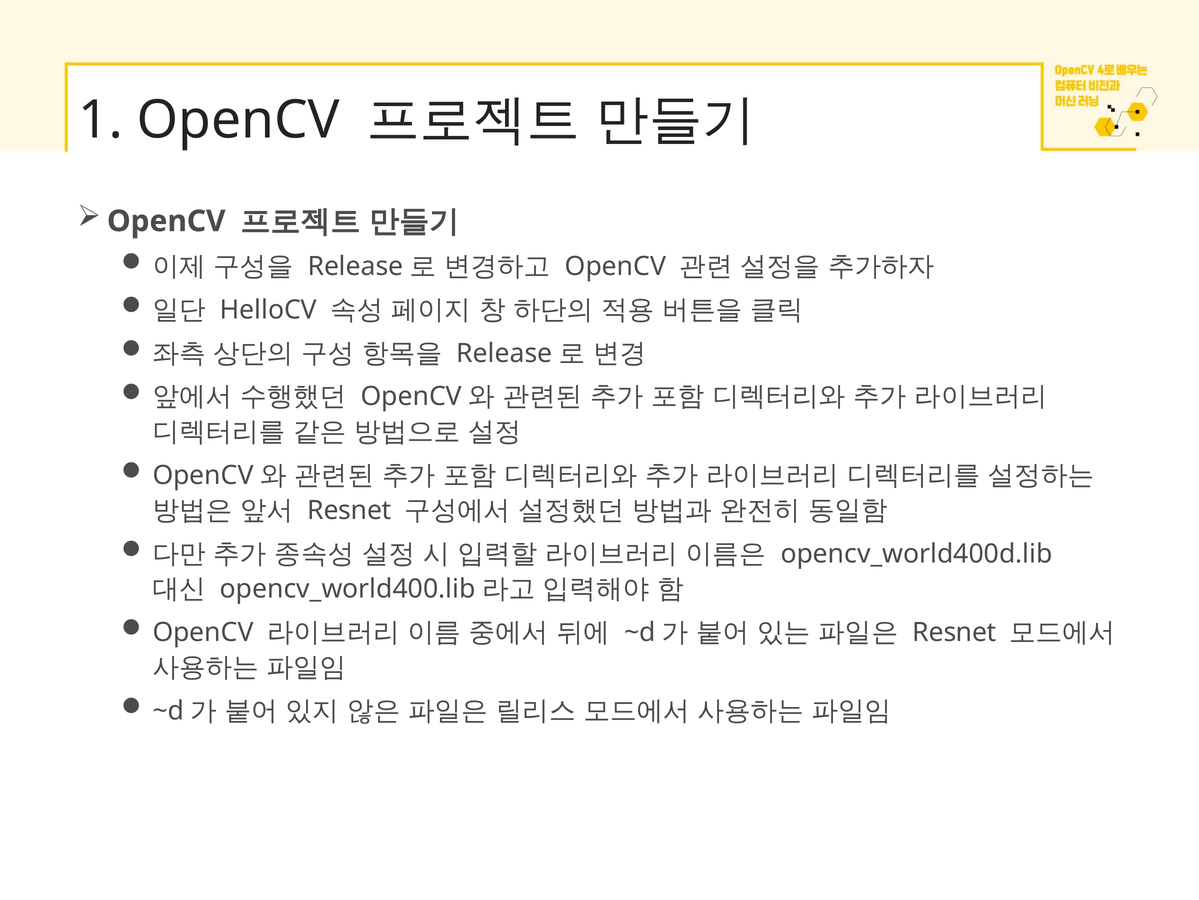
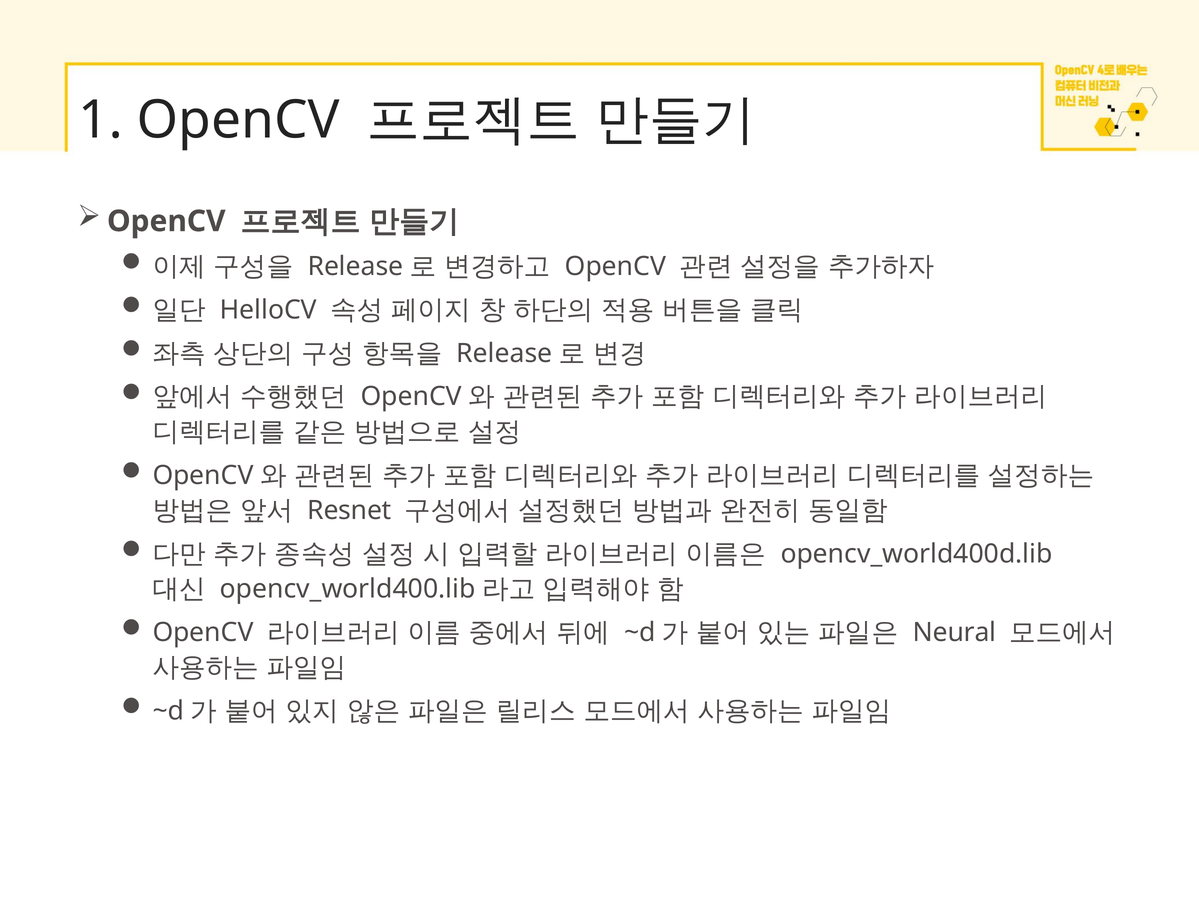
Resnet: Resnet -> Neural (954, 632)
